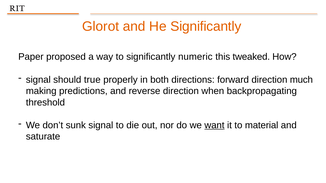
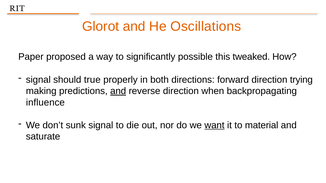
He Significantly: Significantly -> Oscillations (206, 26)
numeric: numeric -> possible (195, 57)
much: much -> trying (301, 80)
and underline: none -> present (118, 91)
threshold: threshold -> influence (45, 103)
